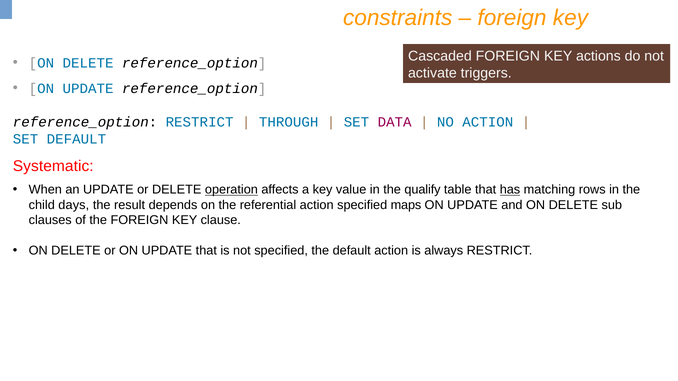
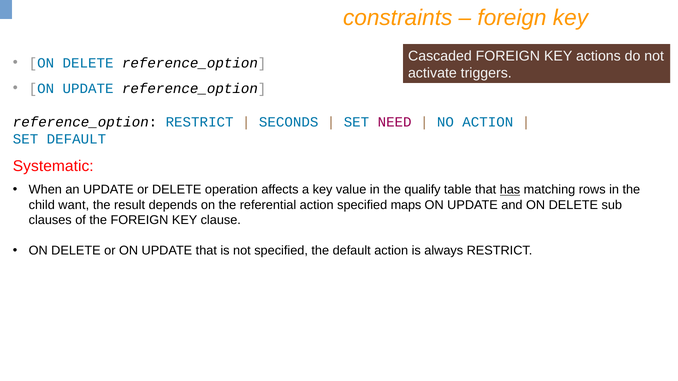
THROUGH: THROUGH -> SECONDS (289, 122)
DATA: DATA -> NEED (395, 122)
operation underline: present -> none (231, 190)
days: days -> want (74, 205)
